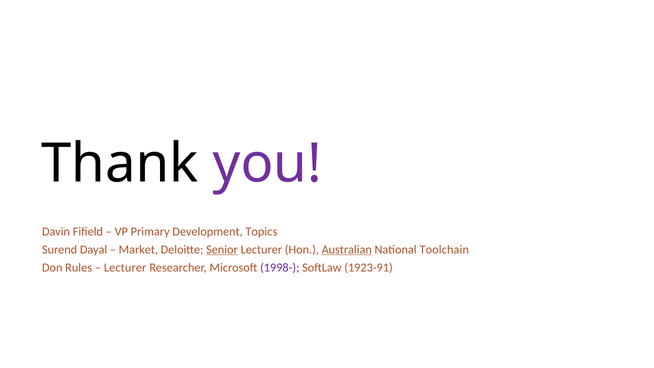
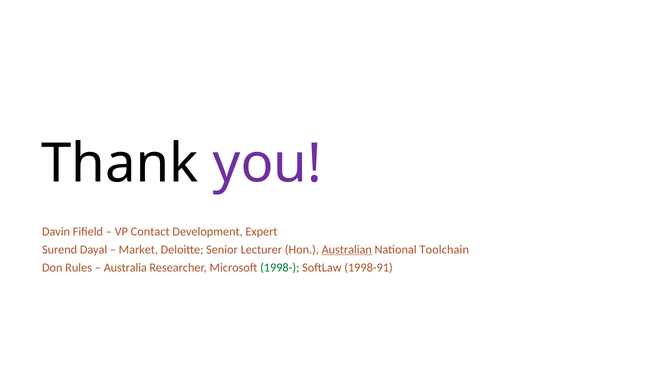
Primary: Primary -> Contact (150, 231)
Topics: Topics -> Expert (261, 231)
Senior underline: present -> none (222, 249)
Lecturer: Lecturer -> Australia (125, 268)
1998- colour: purple -> green (280, 268)
1923-91: 1923-91 -> 1998-91 (369, 268)
